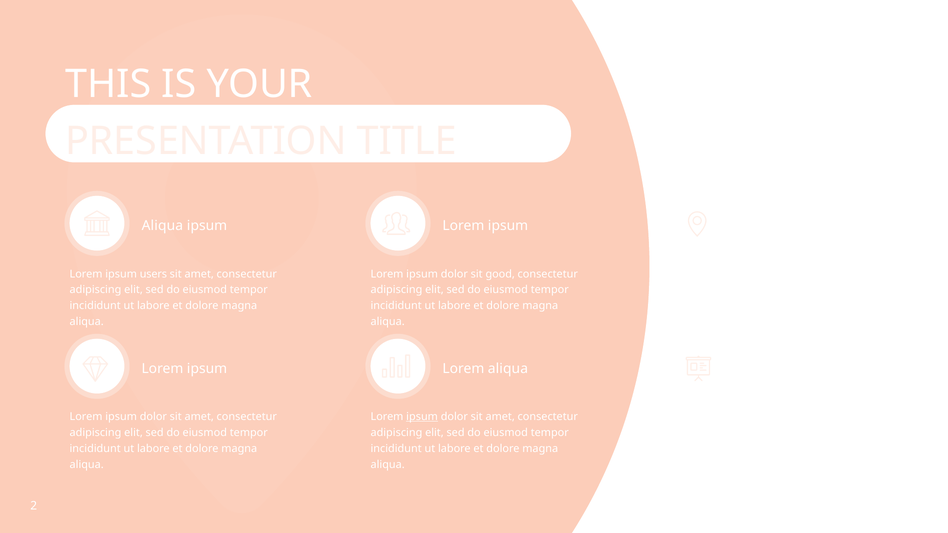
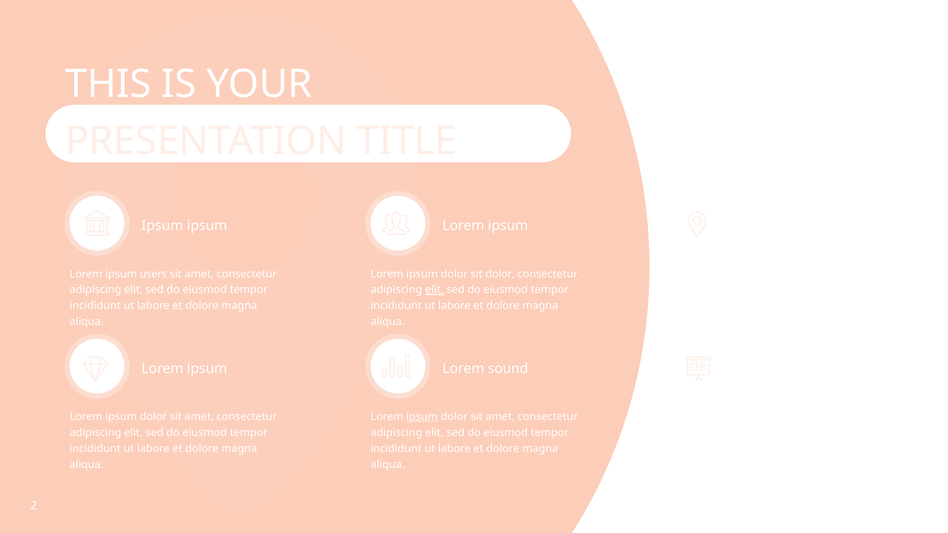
Aliqua: Aliqua -> Ipsum (162, 226)
sit good: good -> dolor (500, 274)
elit underline: none -> present (434, 290)
Lorem aliqua: aliqua -> sound (508, 369)
